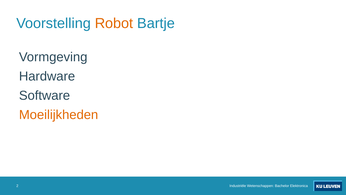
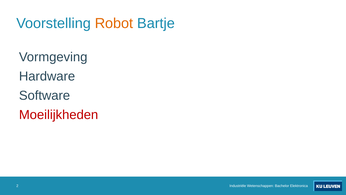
Moeilijkheden colour: orange -> red (59, 115)
